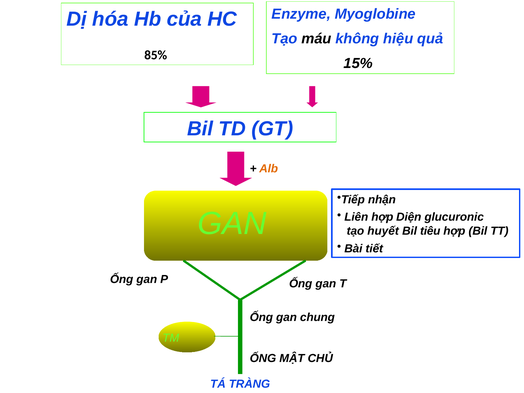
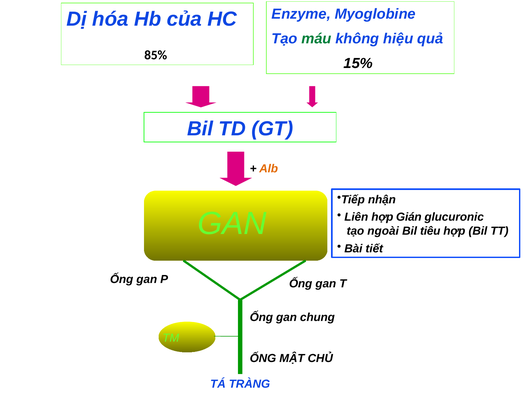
máu colour: black -> green (317, 39)
Diện: Diện -> Gián (409, 217)
huyết: huyết -> ngoài (383, 231)
